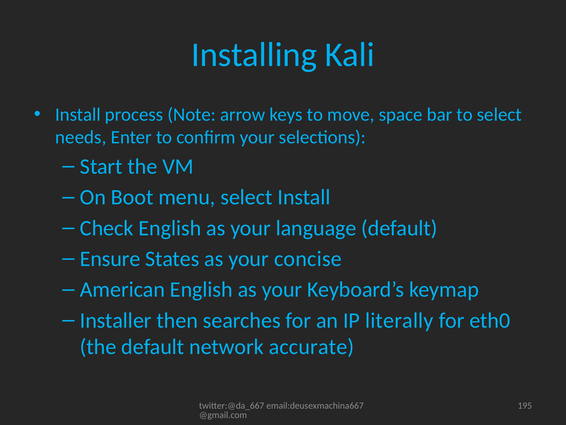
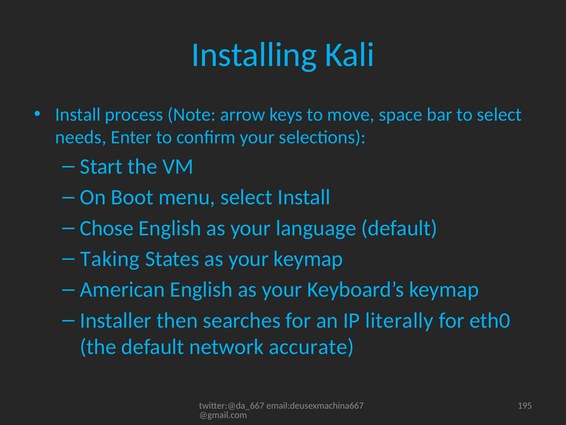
Check: Check -> Chose (107, 228)
Ensure: Ensure -> Taking (110, 259)
your concise: concise -> keymap (308, 259)
